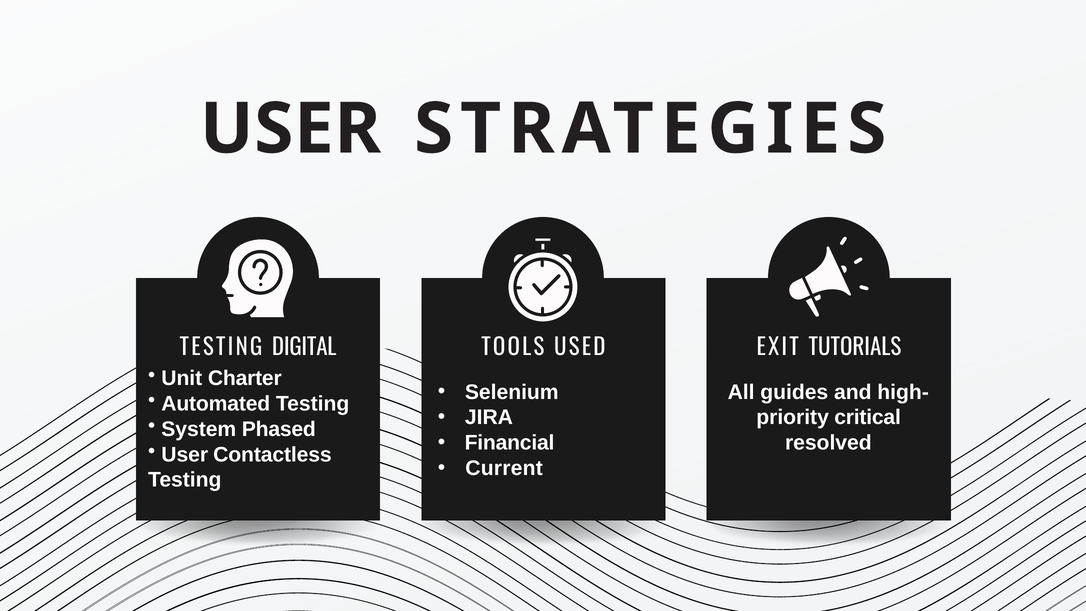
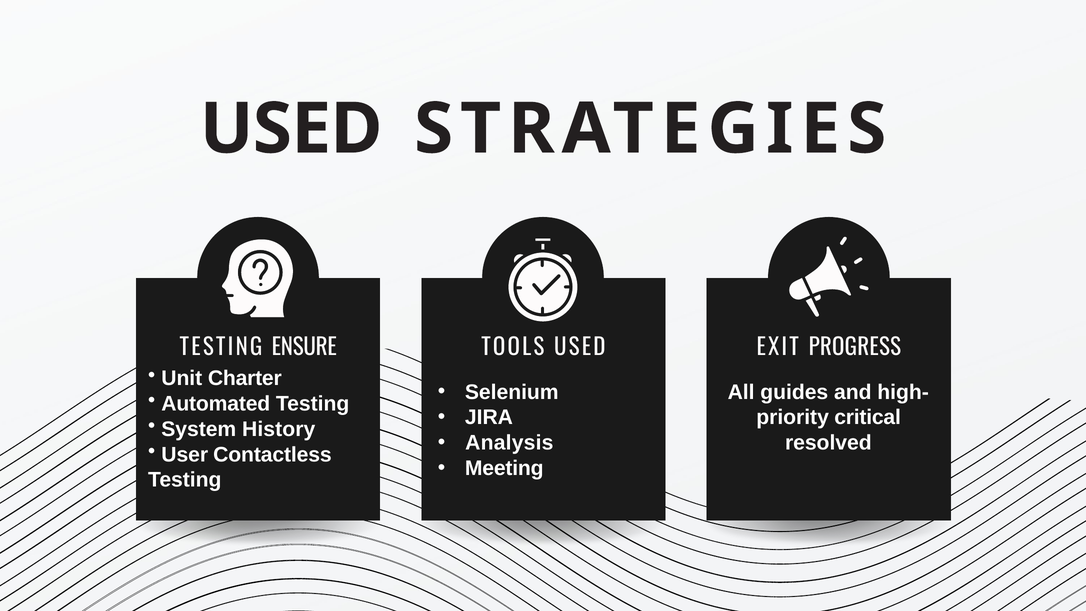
USER: USER -> USED (291, 129)
DIGITAL: DIGITAL -> ENSURE (304, 348)
TUTORIALS: TUTORIALS -> PROGRESS (855, 348)
Phased: Phased -> History (279, 429)
Financial: Financial -> Analysis (509, 443)
Current: Current -> Meeting (504, 468)
